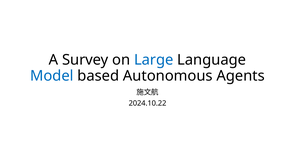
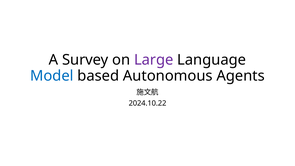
Large colour: blue -> purple (154, 60)
